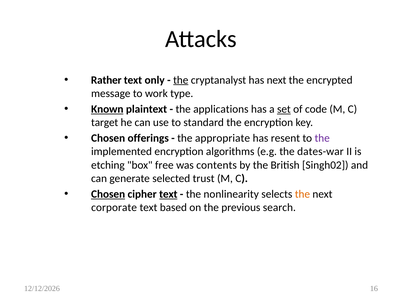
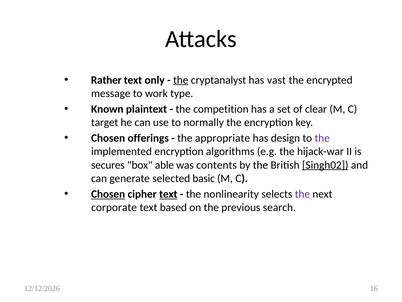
has next: next -> vast (276, 80)
Known underline: present -> none (107, 109)
applications: applications -> competition (221, 109)
set underline: present -> none (284, 109)
code: code -> clear (316, 109)
standard: standard -> normally (204, 122)
resent: resent -> design (285, 138)
dates-war: dates-war -> hijack-war (321, 151)
etching: etching -> secures (108, 165)
free: free -> able (164, 165)
Singh02 underline: none -> present (325, 165)
trust: trust -> basic (204, 178)
the colour: orange -> purple (302, 194)
